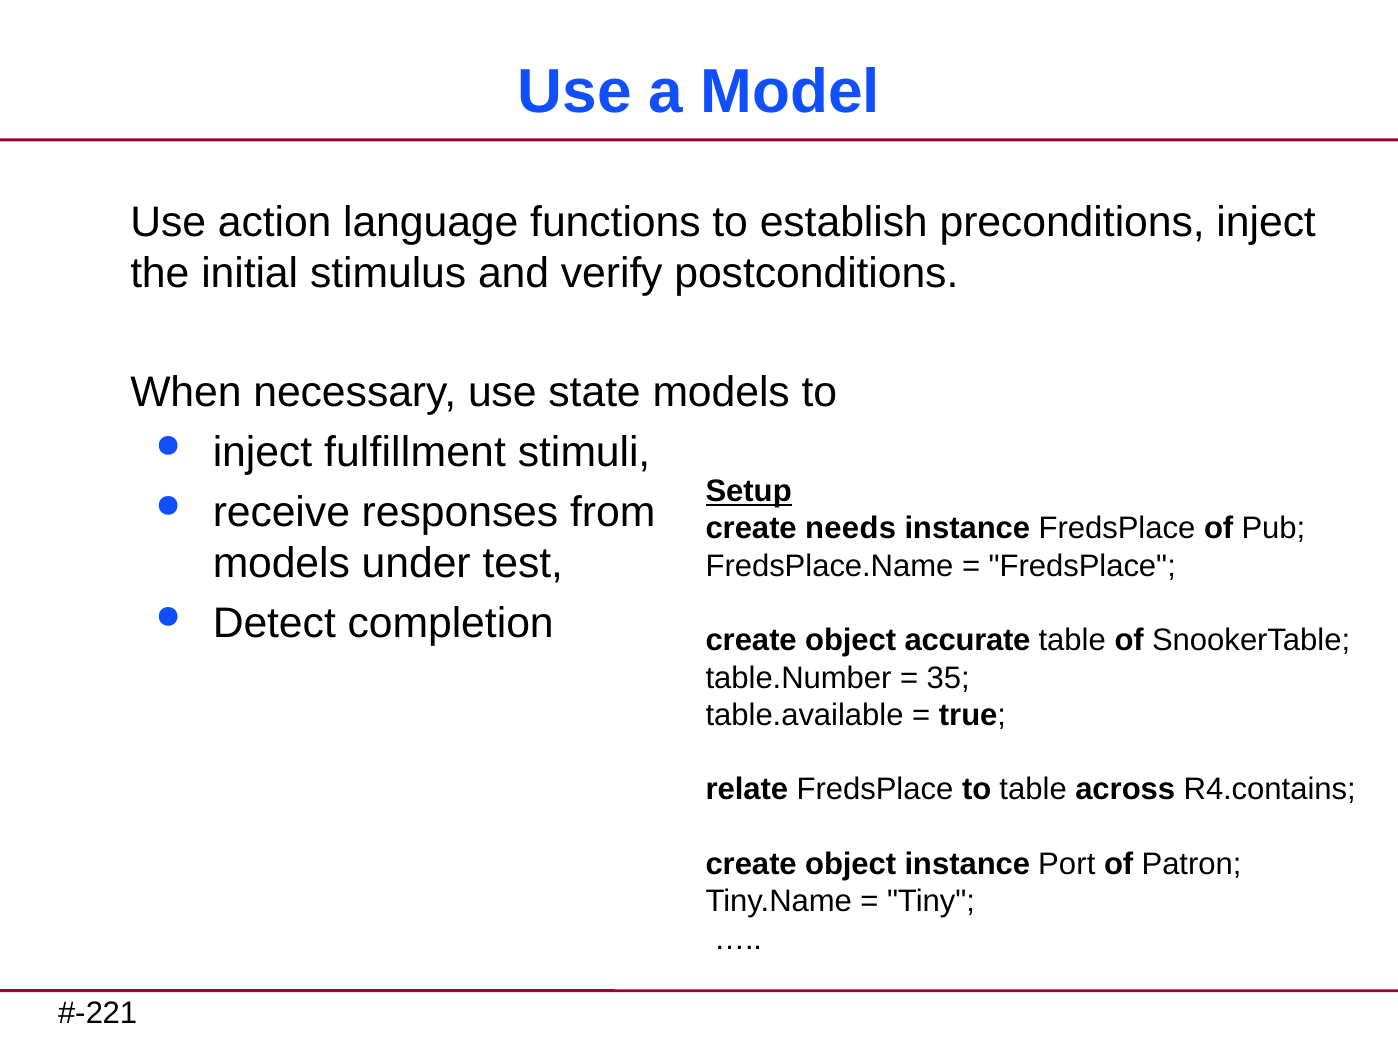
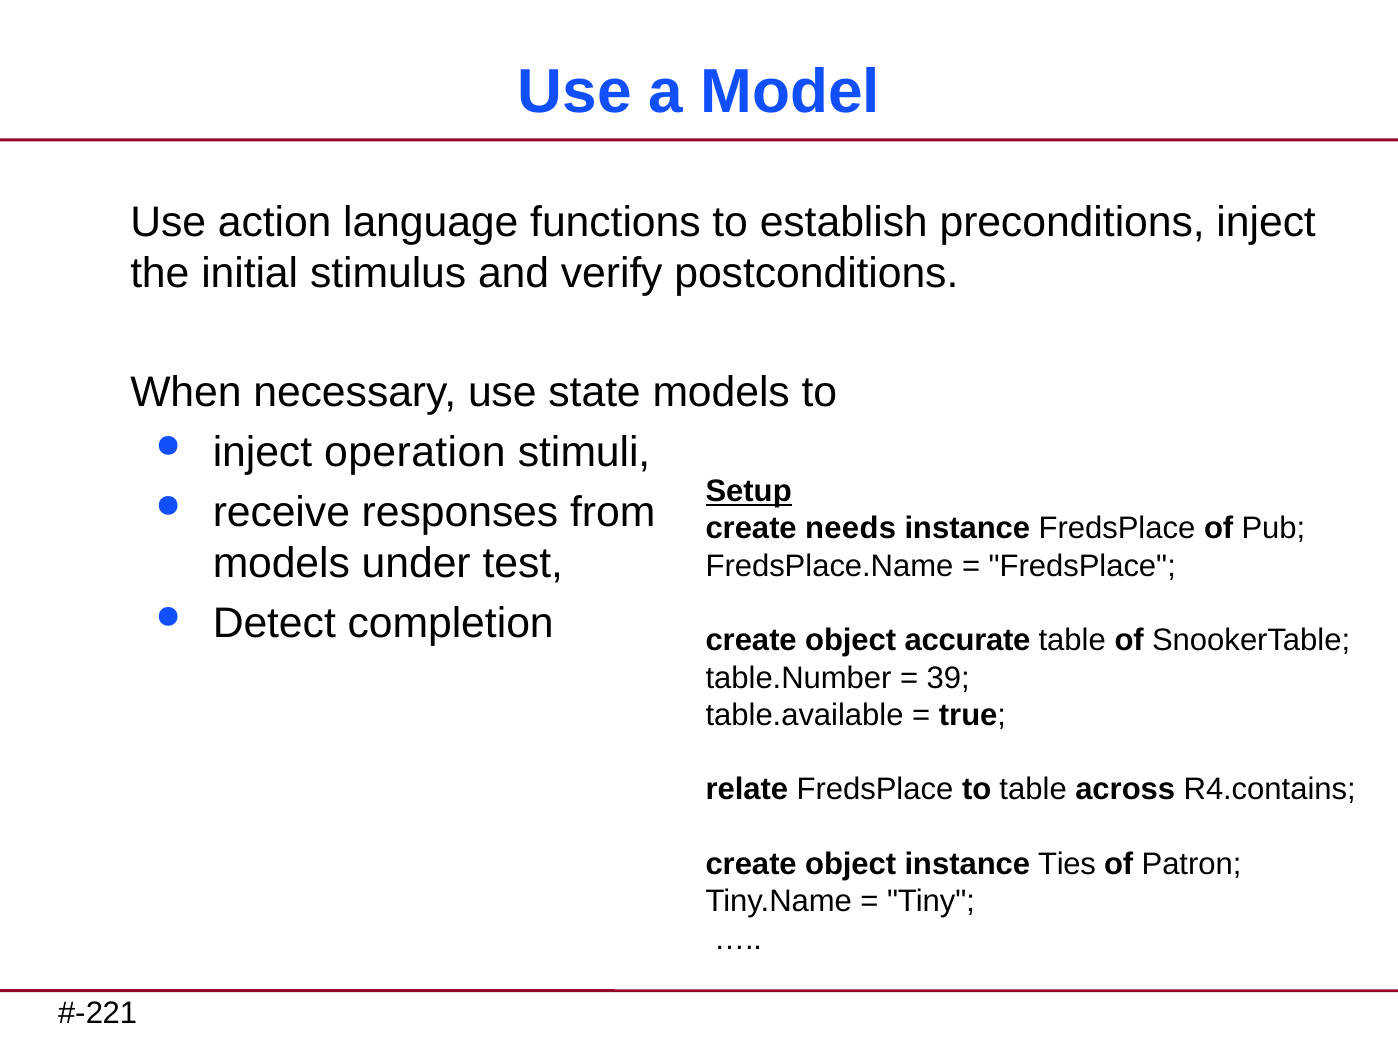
fulfillment: fulfillment -> operation (415, 452)
35: 35 -> 39 (948, 677)
Port: Port -> Ties (1067, 864)
